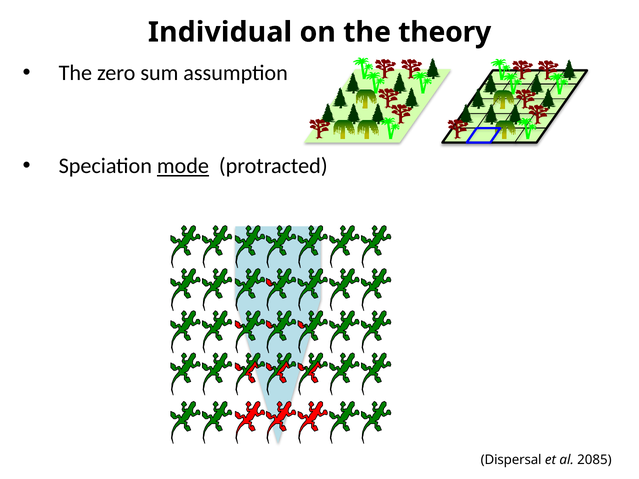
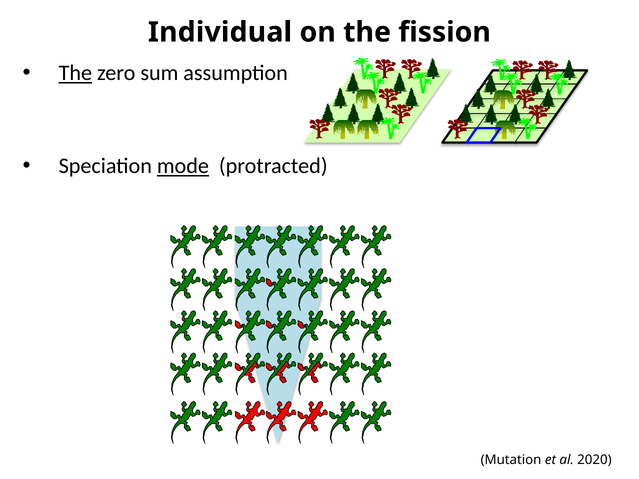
theory: theory -> fission (445, 32)
The underline: none -> present (75, 73)
Dispersal: Dispersal -> Mutation (511, 460)
2085: 2085 -> 2020 (594, 460)
